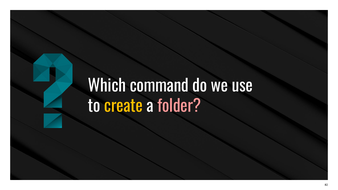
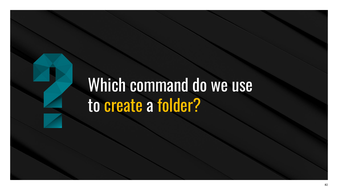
folder colour: pink -> yellow (179, 106)
